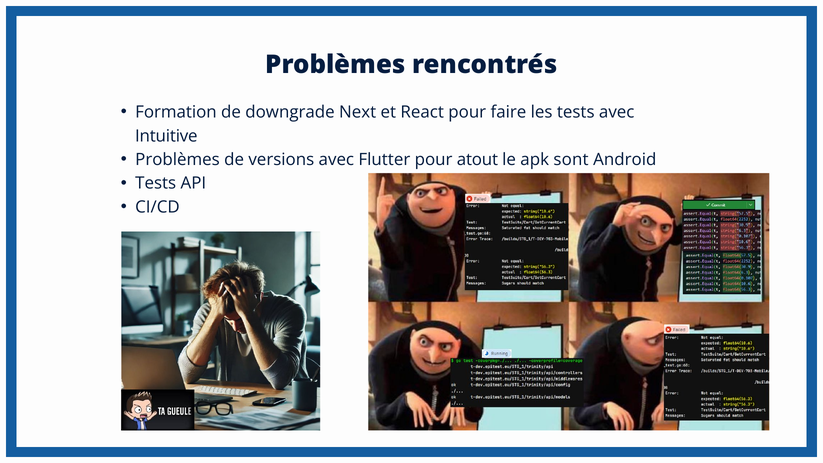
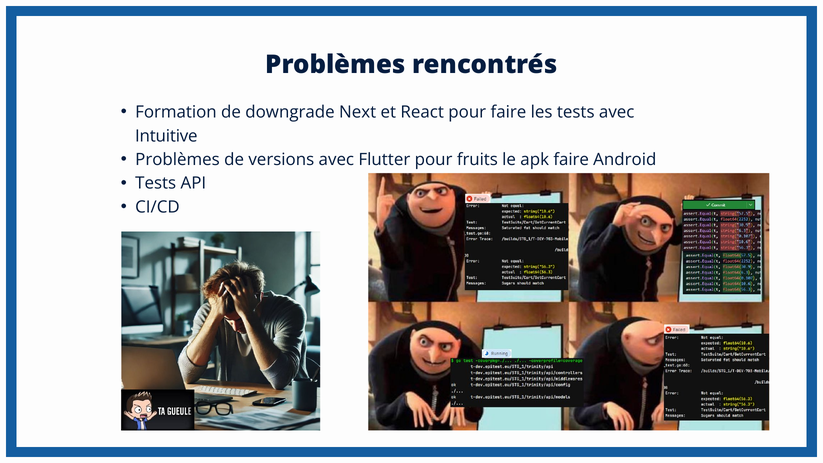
atout: atout -> fruits (477, 160)
apk sont: sont -> faire (571, 160)
